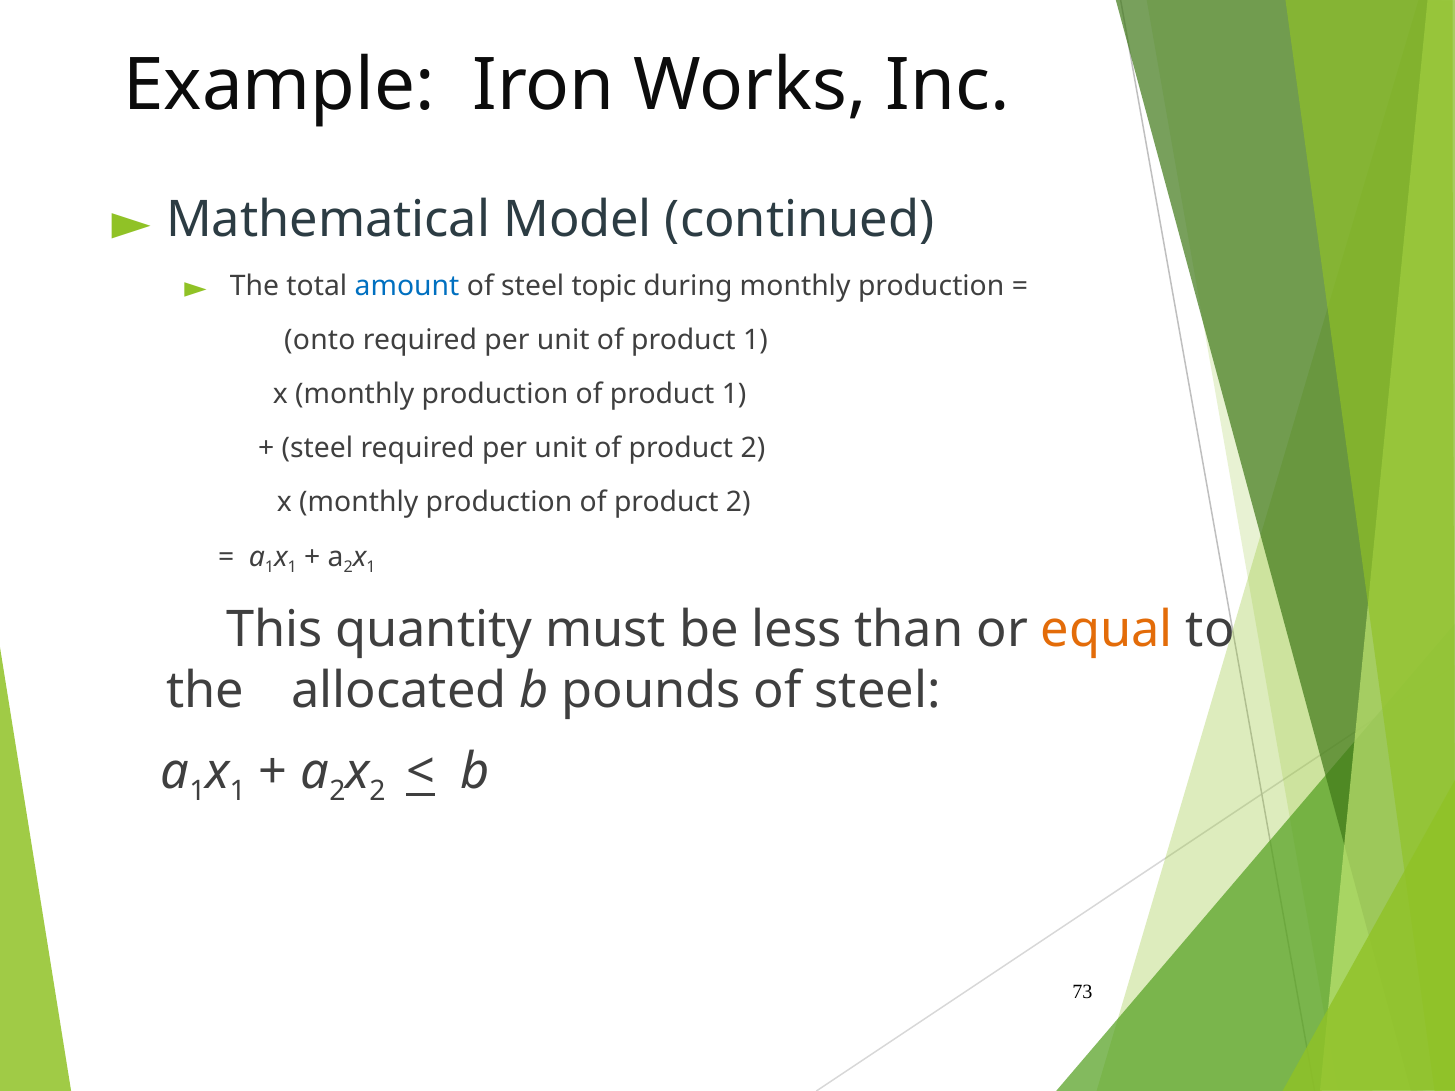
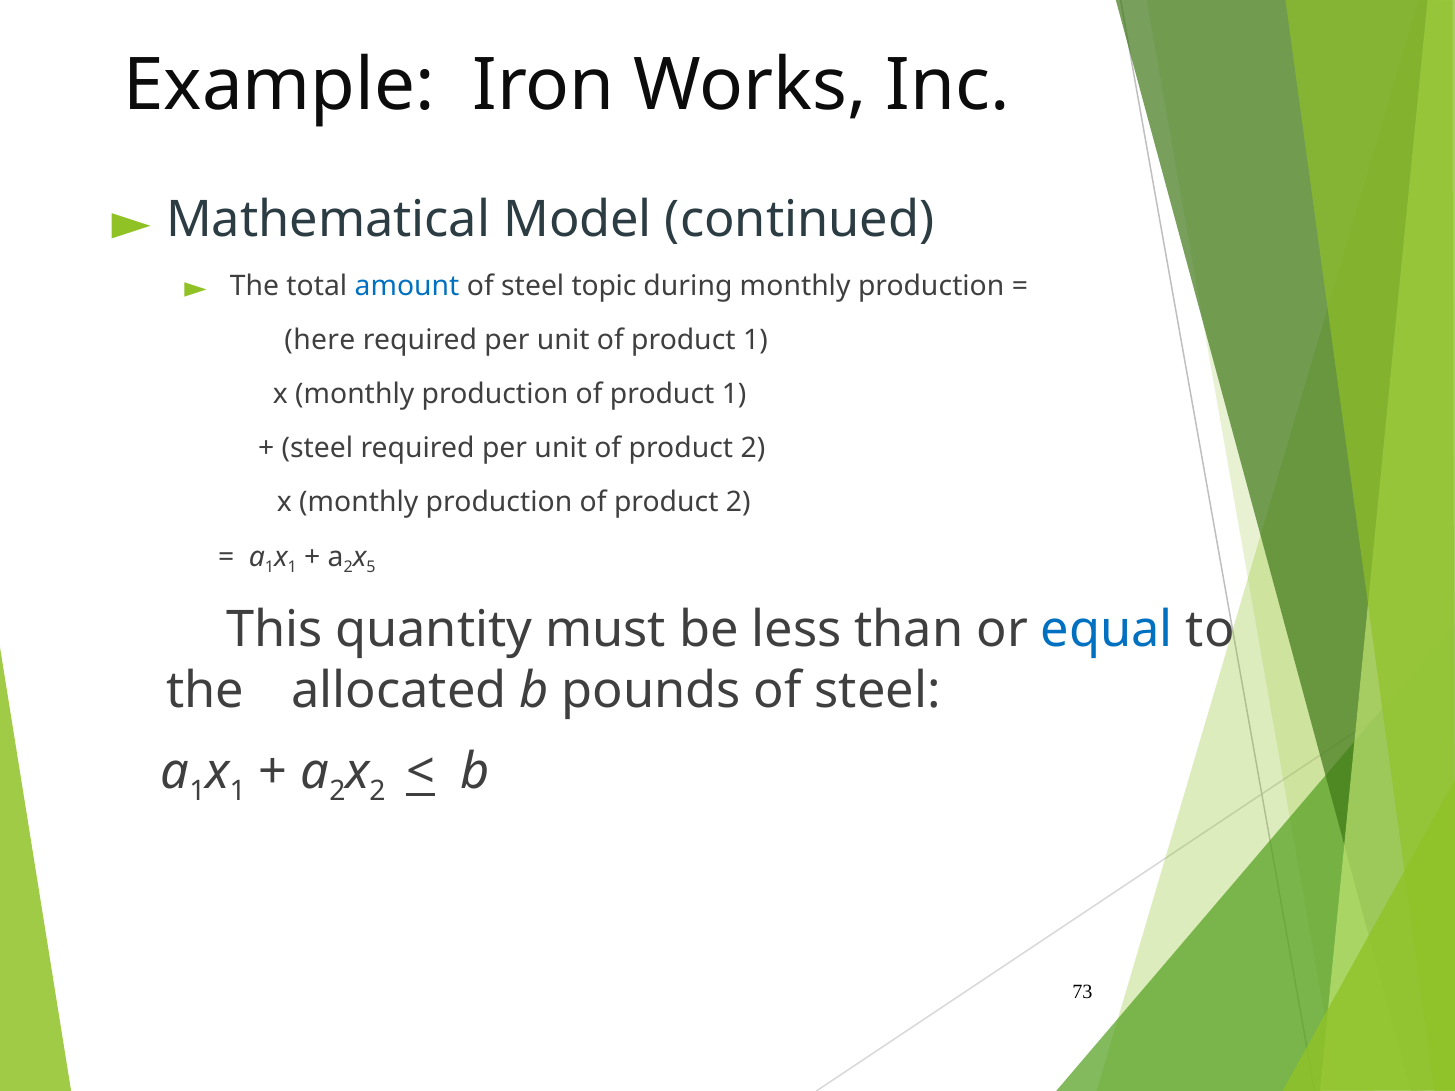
onto: onto -> here (320, 340)
2 x 1: 1 -> 5 (371, 568)
equal colour: orange -> blue (1107, 630)
